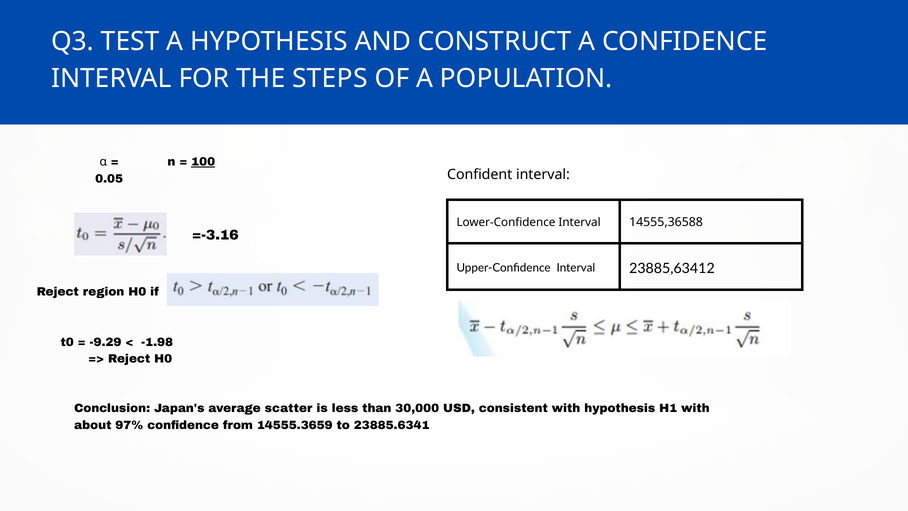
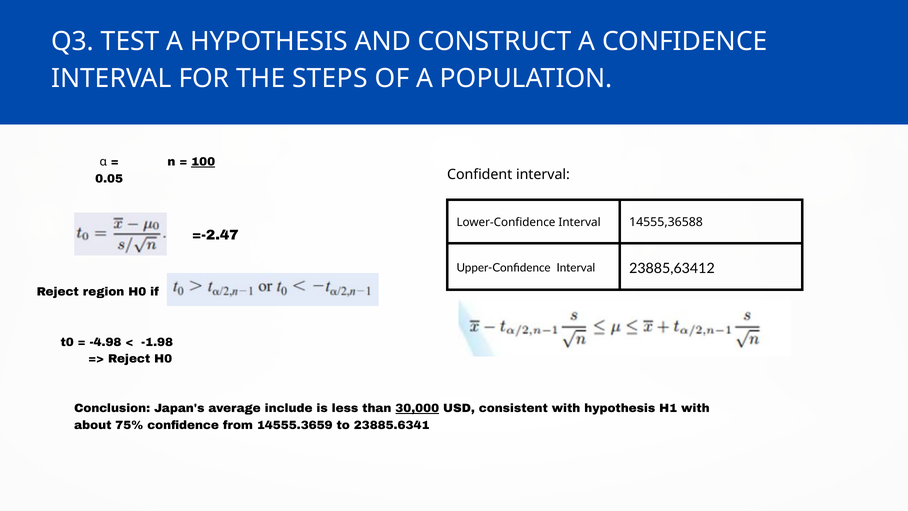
=-3.16: =-3.16 -> =-2.47 (215, 235)
-9.29: -9.29 -> -4.98 (106, 342)
scatter: scatter -> include (289, 408)
30,000 underline: none -> present (417, 408)
97%: 97% -> 75% (129, 425)
